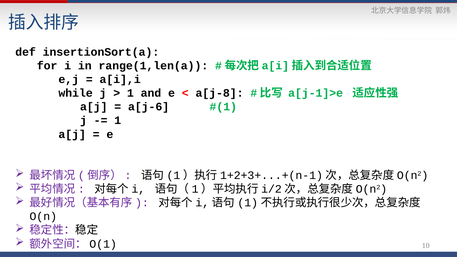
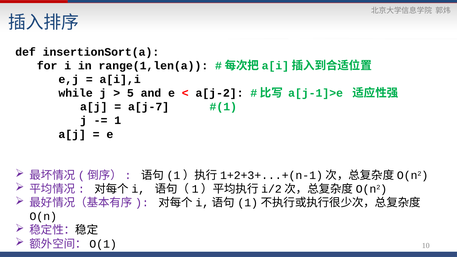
1: 1 -> 5 (130, 93)
a[j-8: a[j-8 -> a[j-2 (220, 93)
a[j-6: a[j-6 -> a[j-7 (149, 107)
